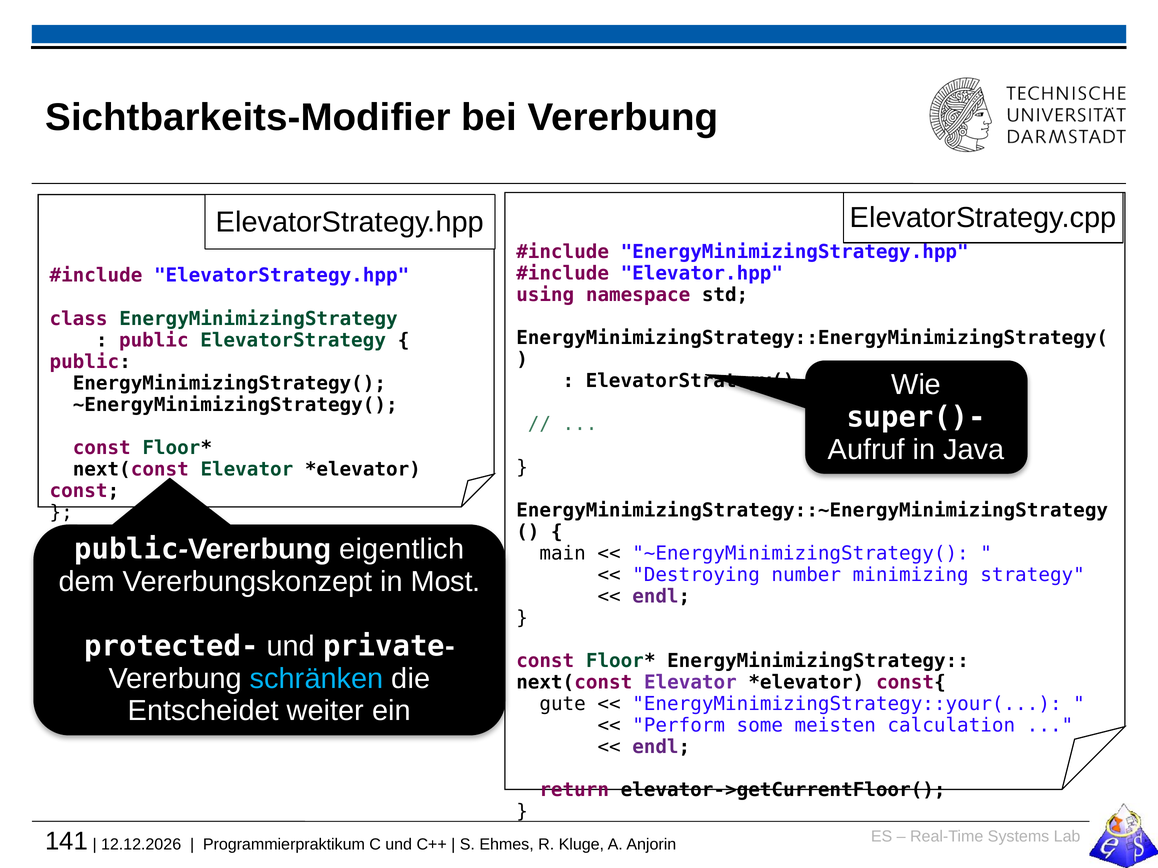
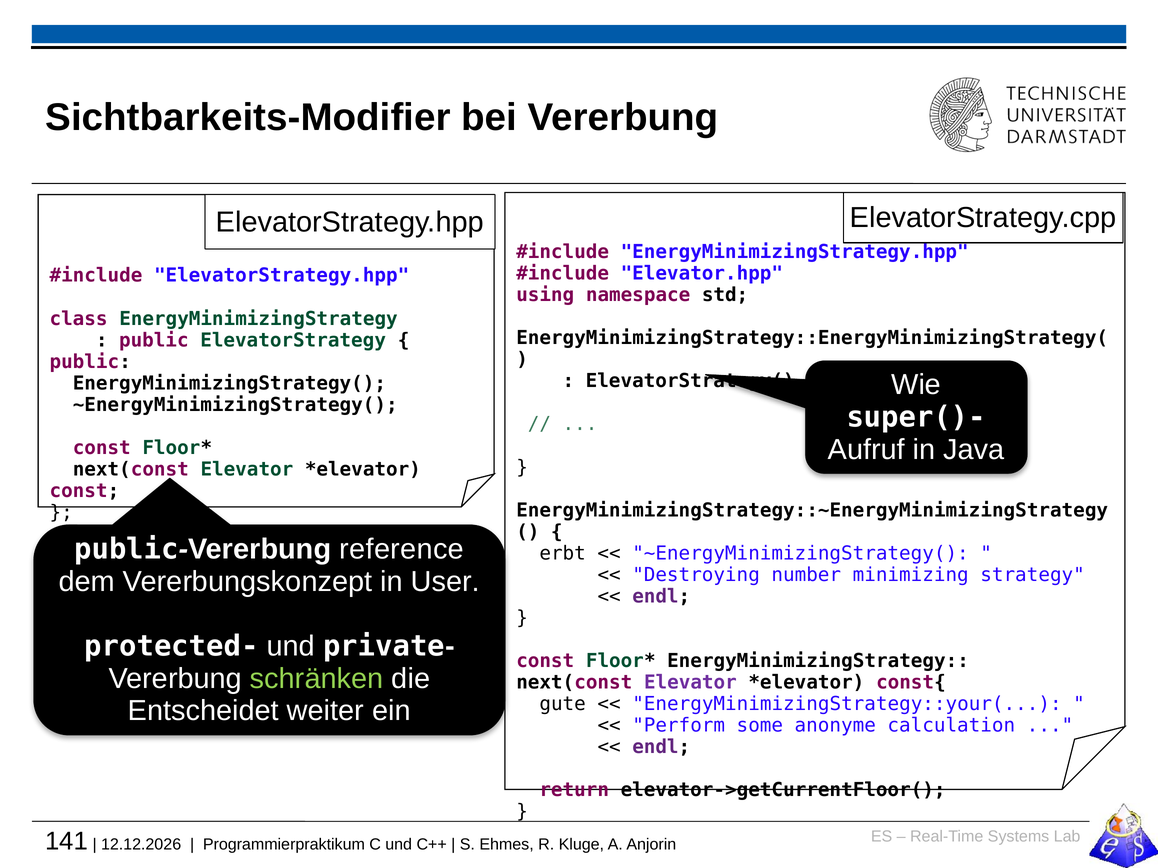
eigentlich: eigentlich -> reference (402, 550)
main: main -> erbt (563, 553)
Most: Most -> User (445, 582)
schränken colour: light blue -> light green (317, 679)
meisten: meisten -> anonyme (835, 726)
